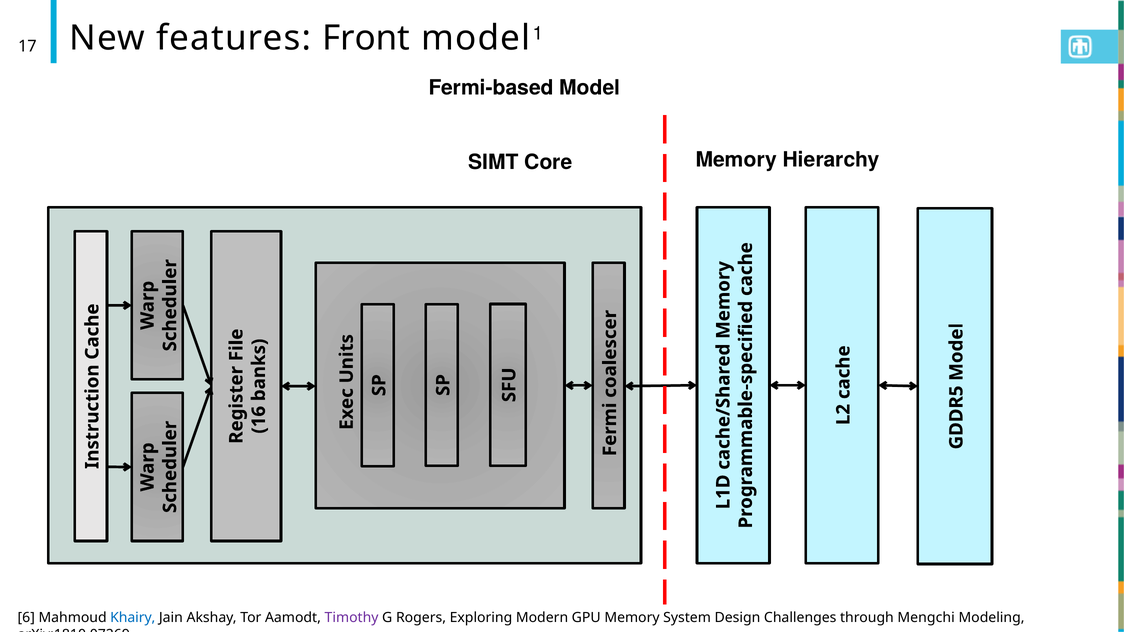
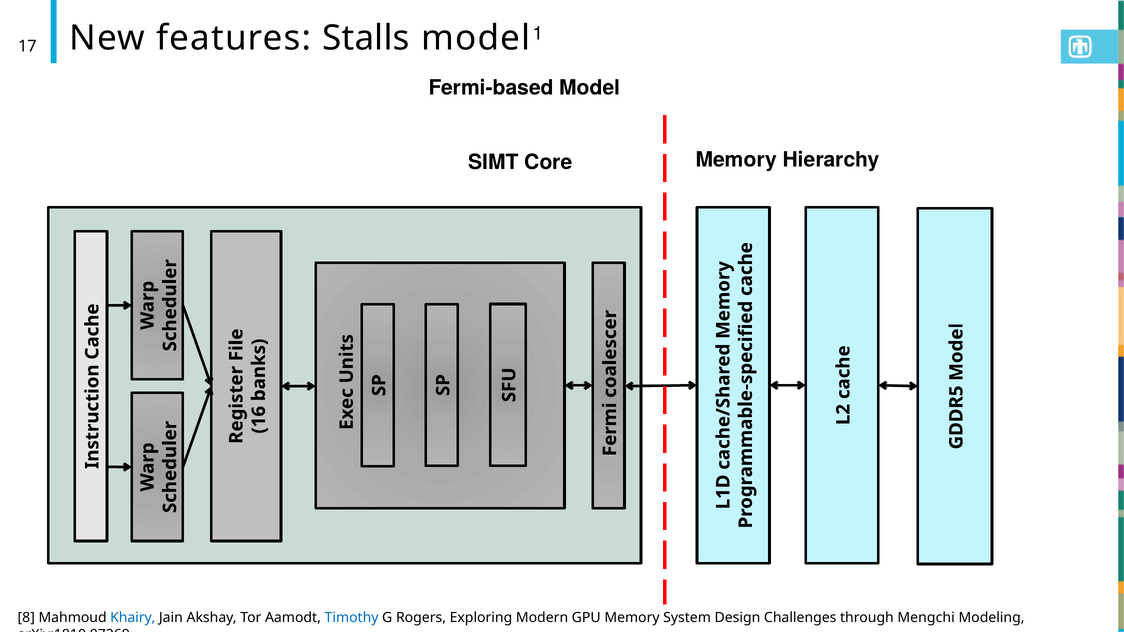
Front: Front -> Stalls (366, 38)
6: 6 -> 8 (26, 618)
Timothy colour: purple -> blue (352, 618)
